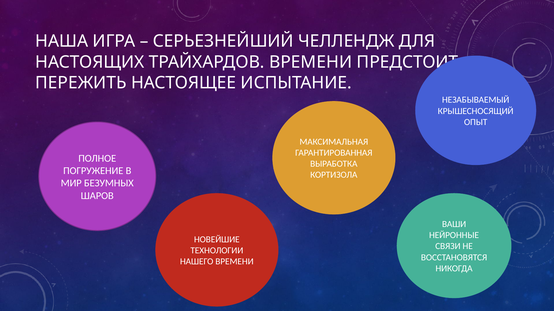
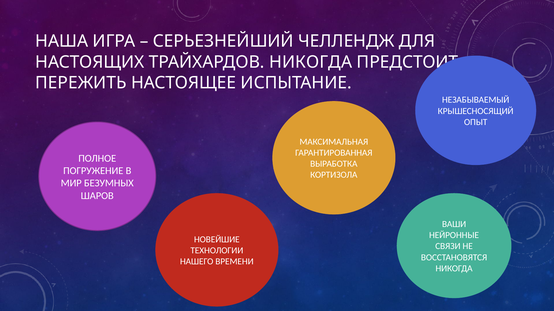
ТРАЙХАРДОВ ВРЕМЕНИ: ВРЕМЕНИ -> НИКОГДА (311, 62)
